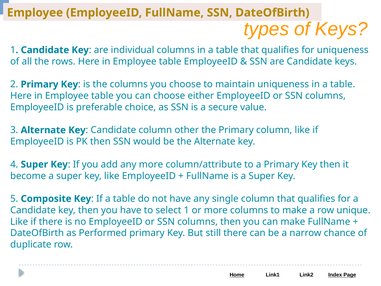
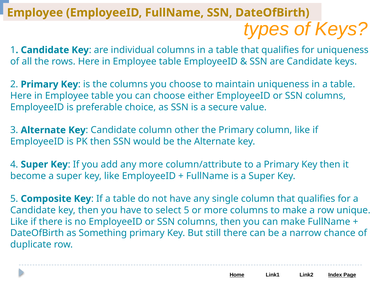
select 1: 1 -> 5 (187, 210)
Performed: Performed -> Something (103, 233)
